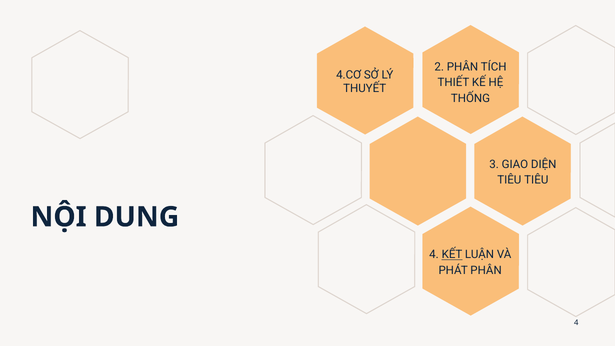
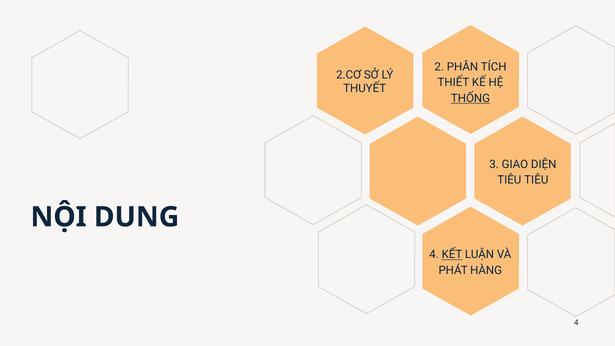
4.CƠ: 4.CƠ -> 2.CƠ (349, 75)
THỐNG underline: none -> present (471, 98)
PHÁT PHÂN: PHÂN -> HÀNG (486, 270)
